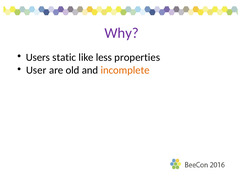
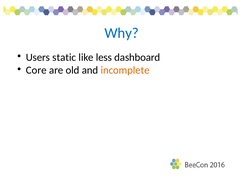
Why colour: purple -> blue (122, 33)
properties: properties -> dashboard (137, 57)
User: User -> Core (36, 70)
